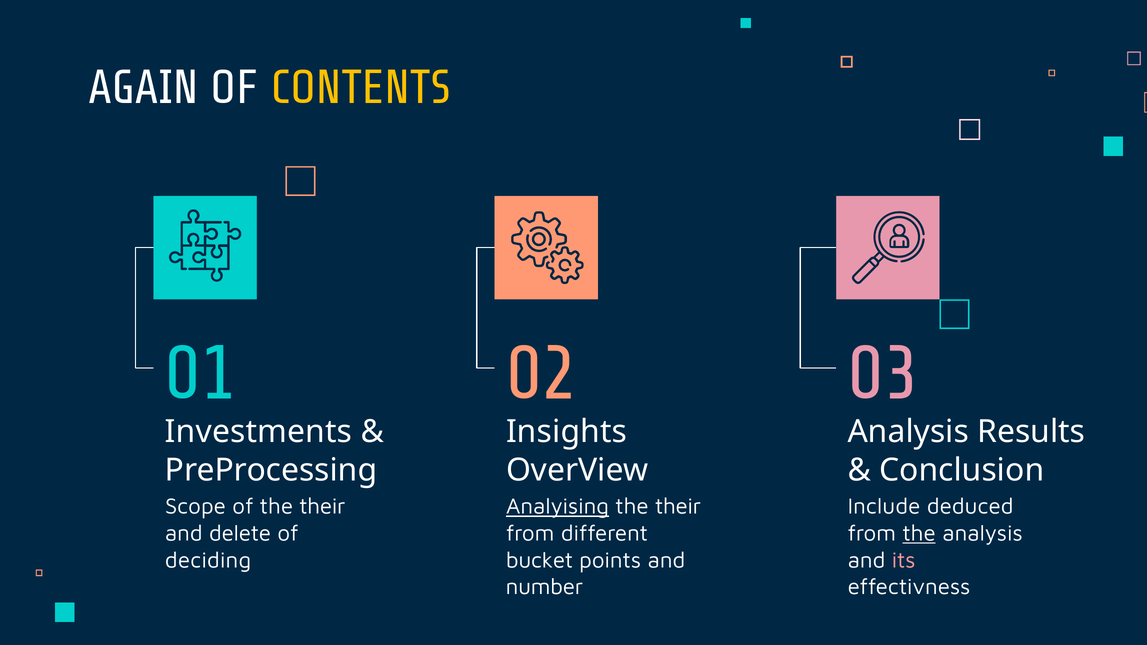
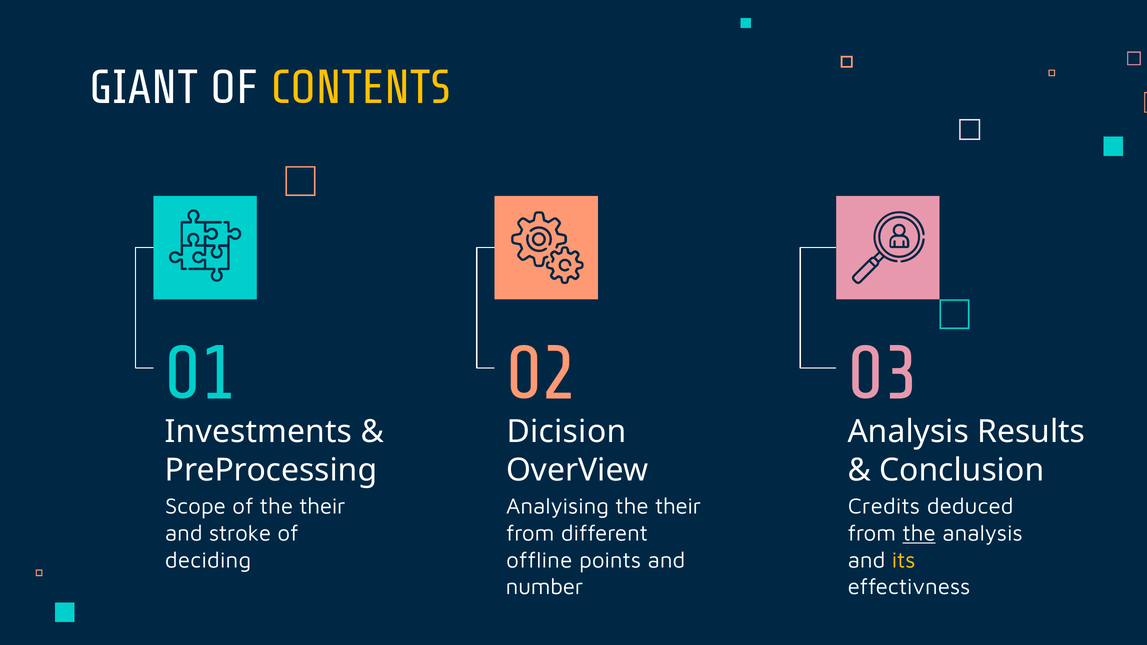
AGAIN: AGAIN -> GIANT (143, 87)
Insights: Insights -> Dicision (566, 432)
Analyising underline: present -> none (558, 507)
Include: Include -> Credits (884, 507)
delete: delete -> stroke (240, 534)
bucket: bucket -> offline (539, 560)
its colour: pink -> yellow (904, 560)
